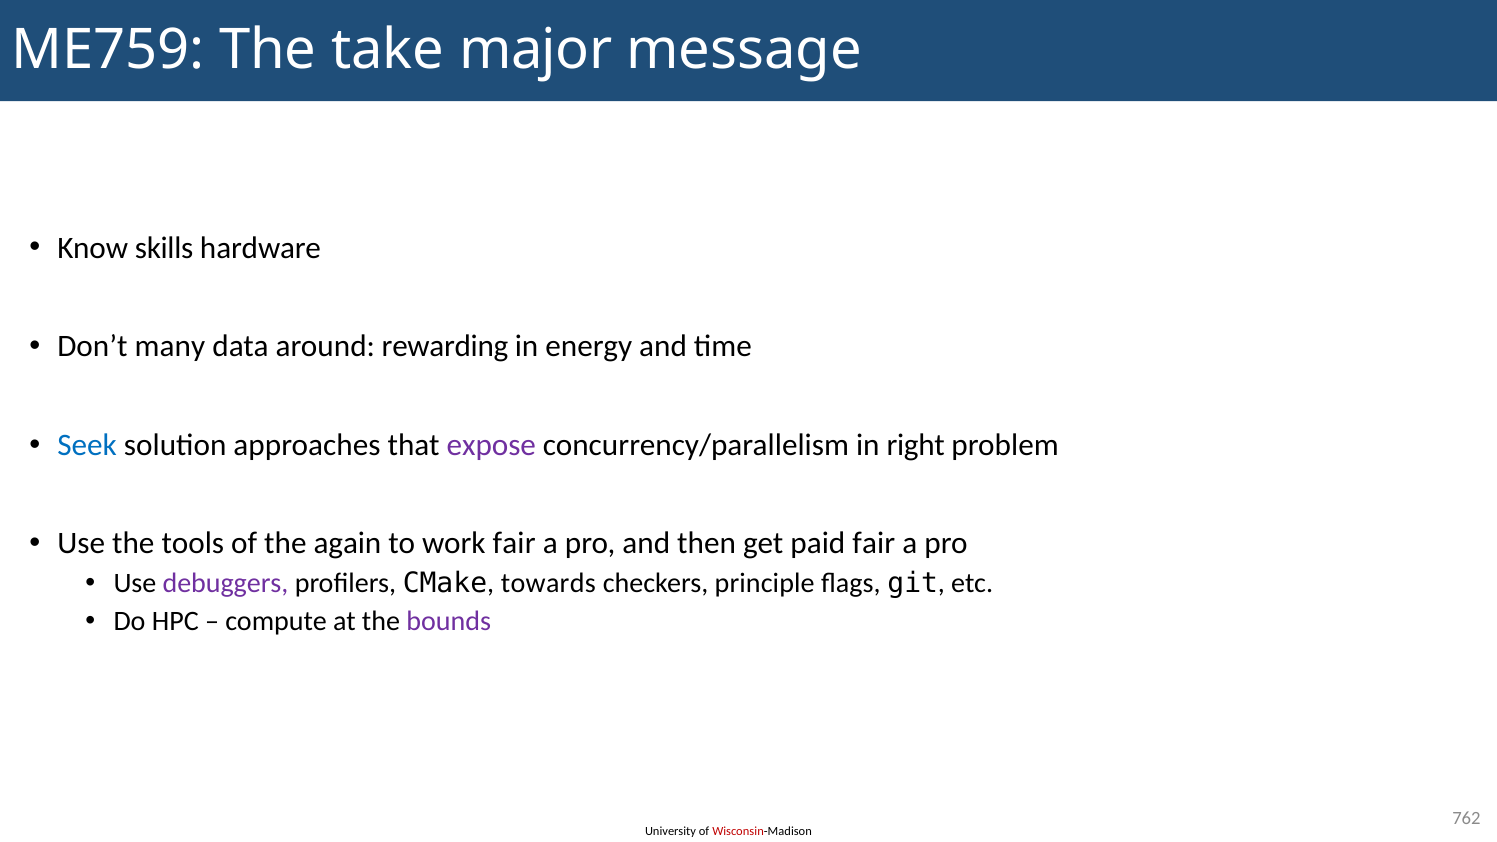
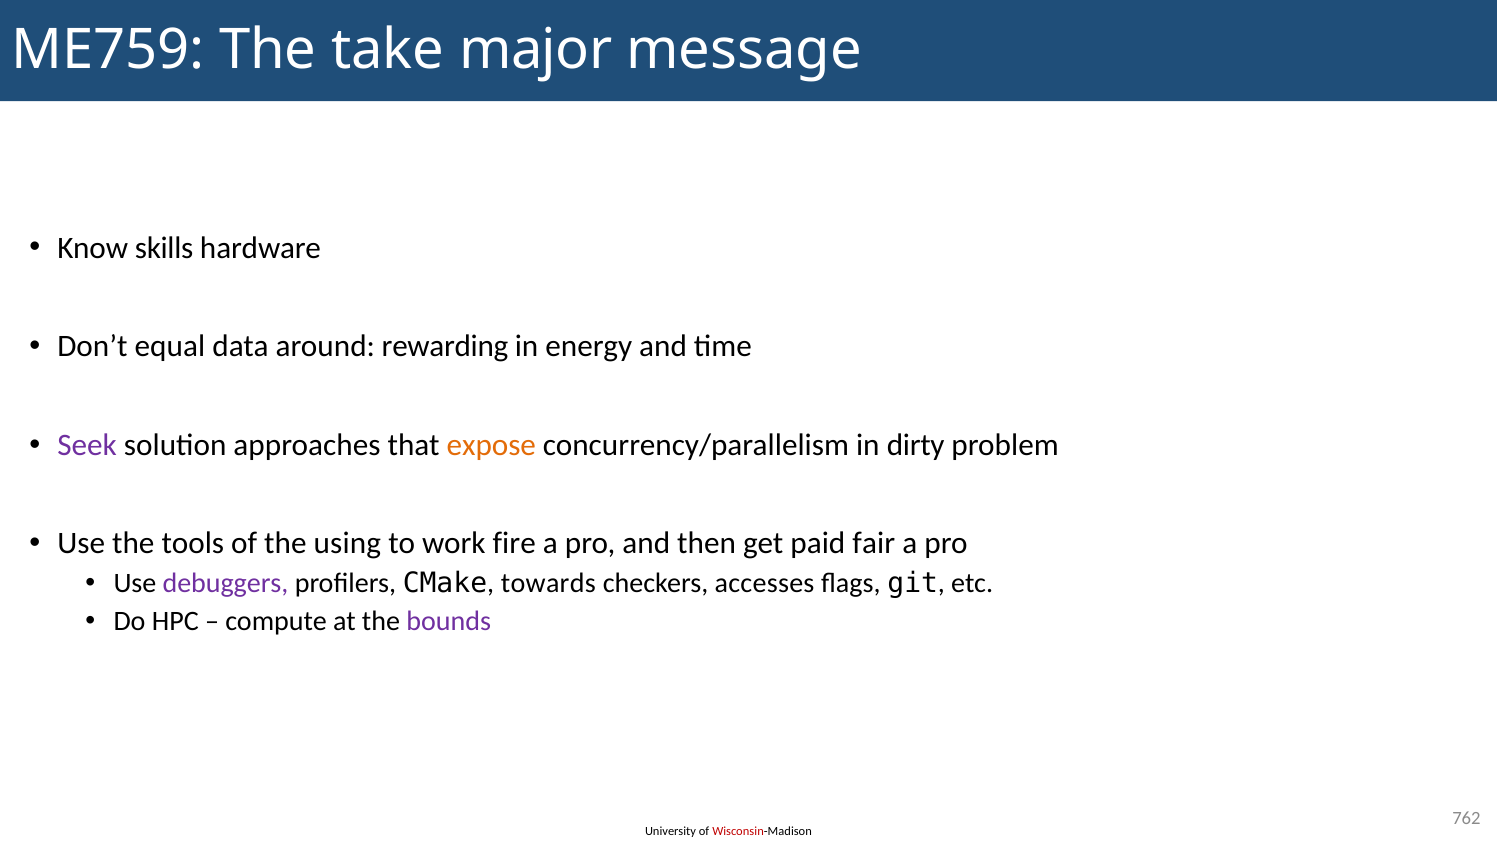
many: many -> equal (170, 346)
Seek colour: blue -> purple (87, 445)
expose colour: purple -> orange (491, 445)
right: right -> dirty (916, 445)
again: again -> using (347, 544)
work fair: fair -> fire (514, 544)
principle: principle -> accesses (765, 584)
